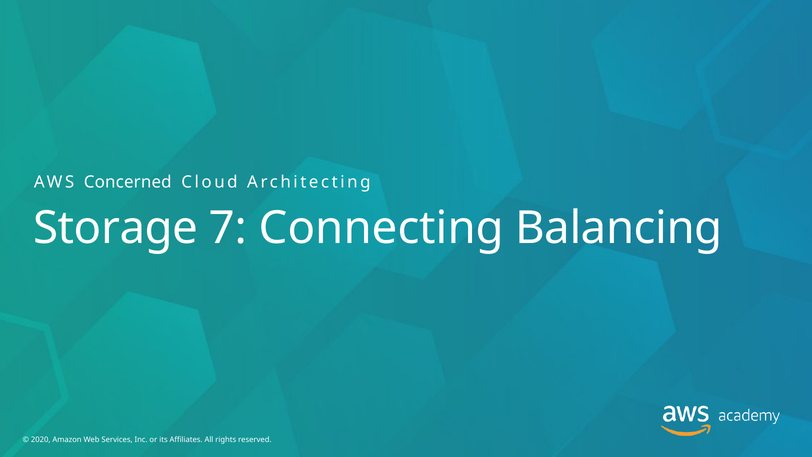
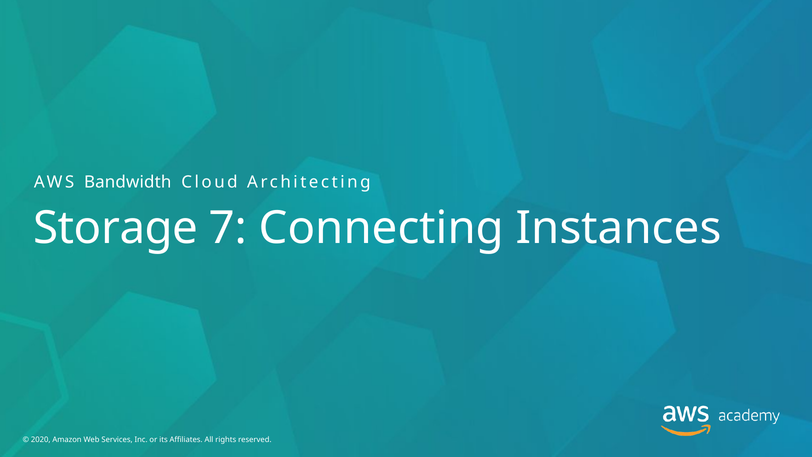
Concerned: Concerned -> Bandwidth (128, 182)
Balancing: Balancing -> Instances (619, 228)
